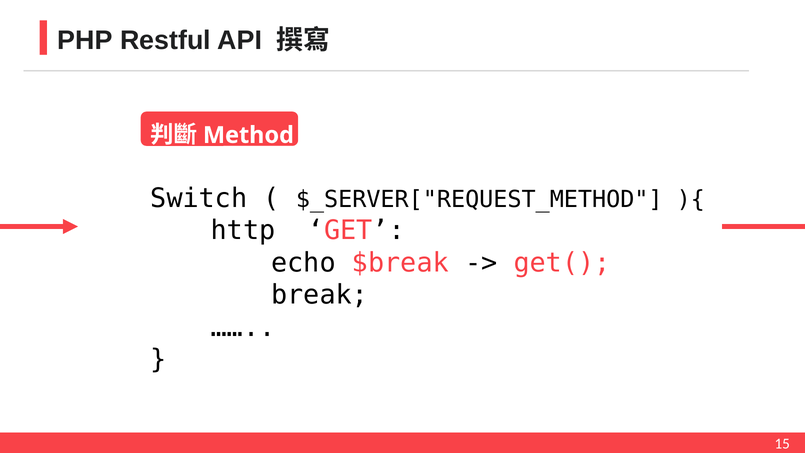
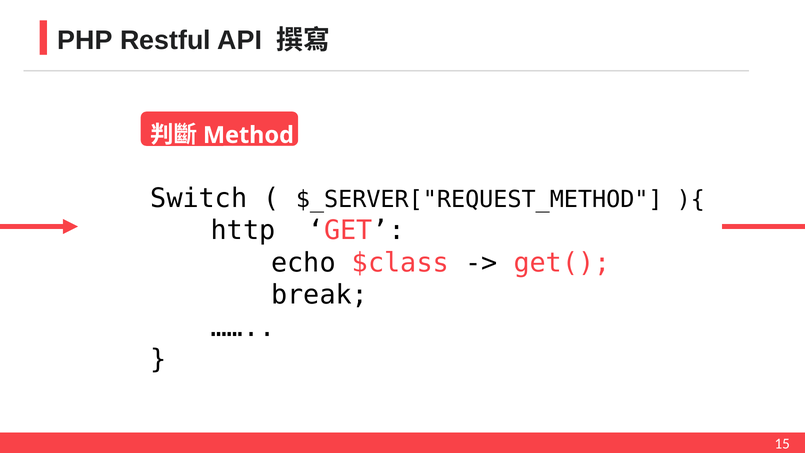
$break: $break -> $class (400, 263)
